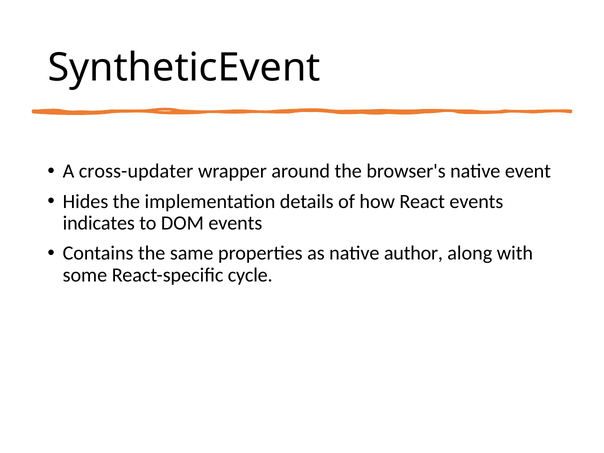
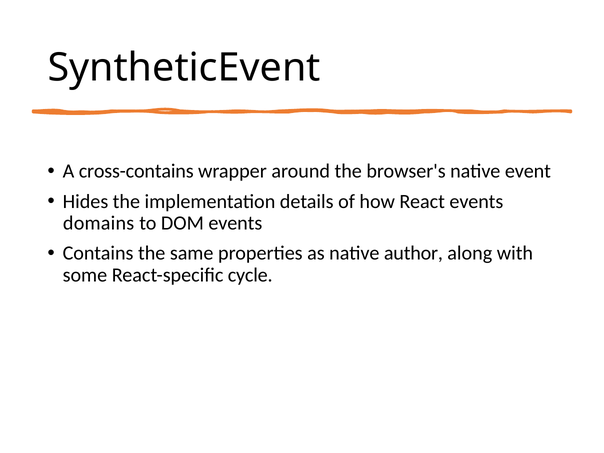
cross-updater: cross-updater -> cross-contains (136, 171)
indicates: indicates -> domains (99, 223)
